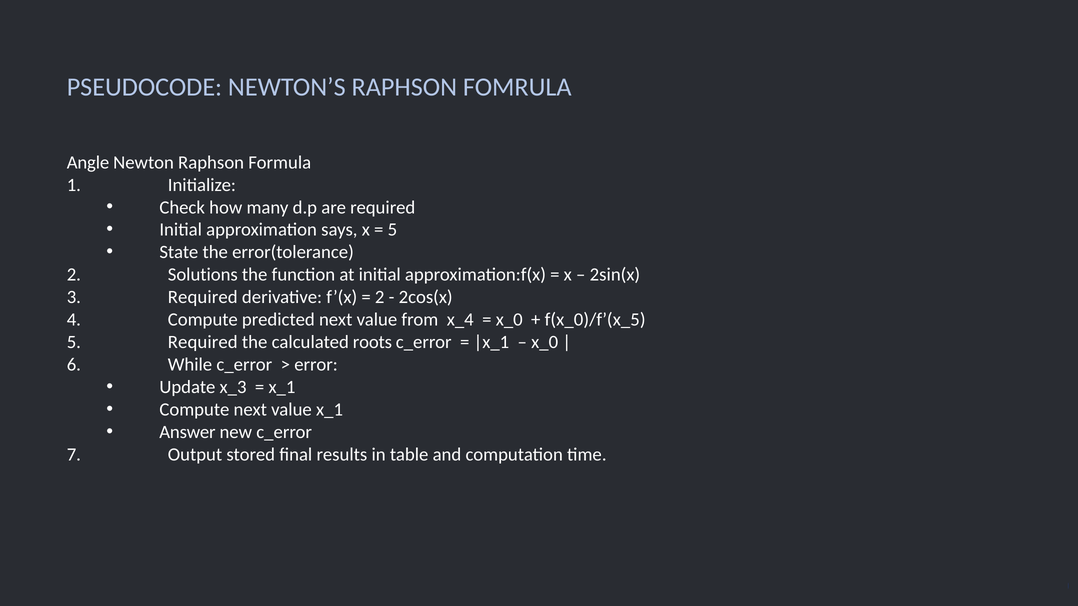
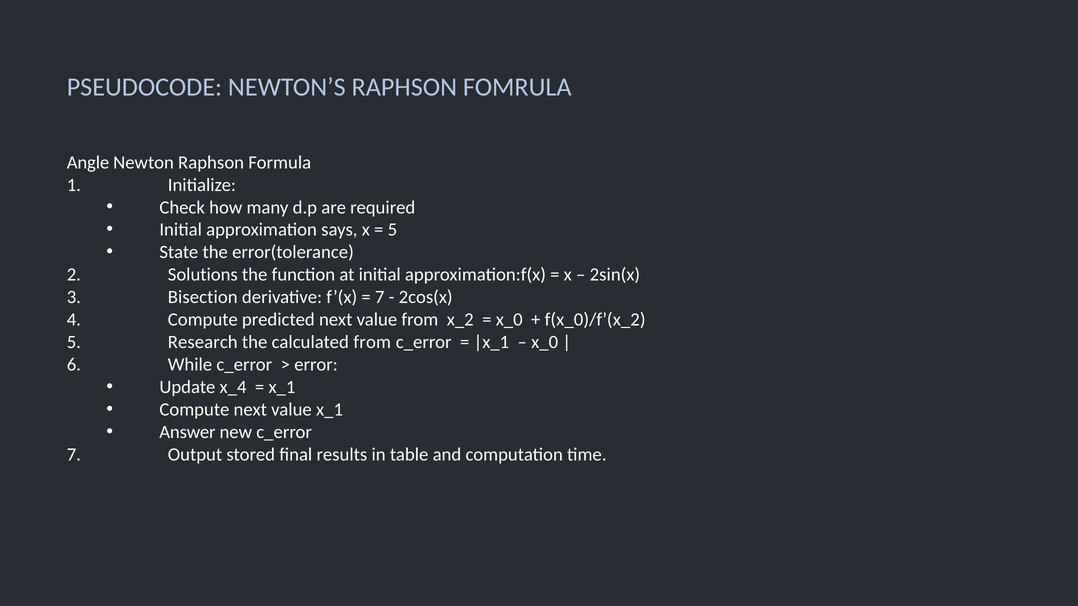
Required: Required -> Bisection (203, 297)
2: 2 -> 7 (380, 297)
x_4: x_4 -> x_2 (460, 320)
f(x_0)/f’(x_5: f(x_0)/f’(x_5 -> f(x_0)/f’(x_2 (595, 320)
5 Required: Required -> Research (203, 342)
calculated roots: roots -> from (372, 342)
x_3: x_3 -> x_4 (233, 387)
